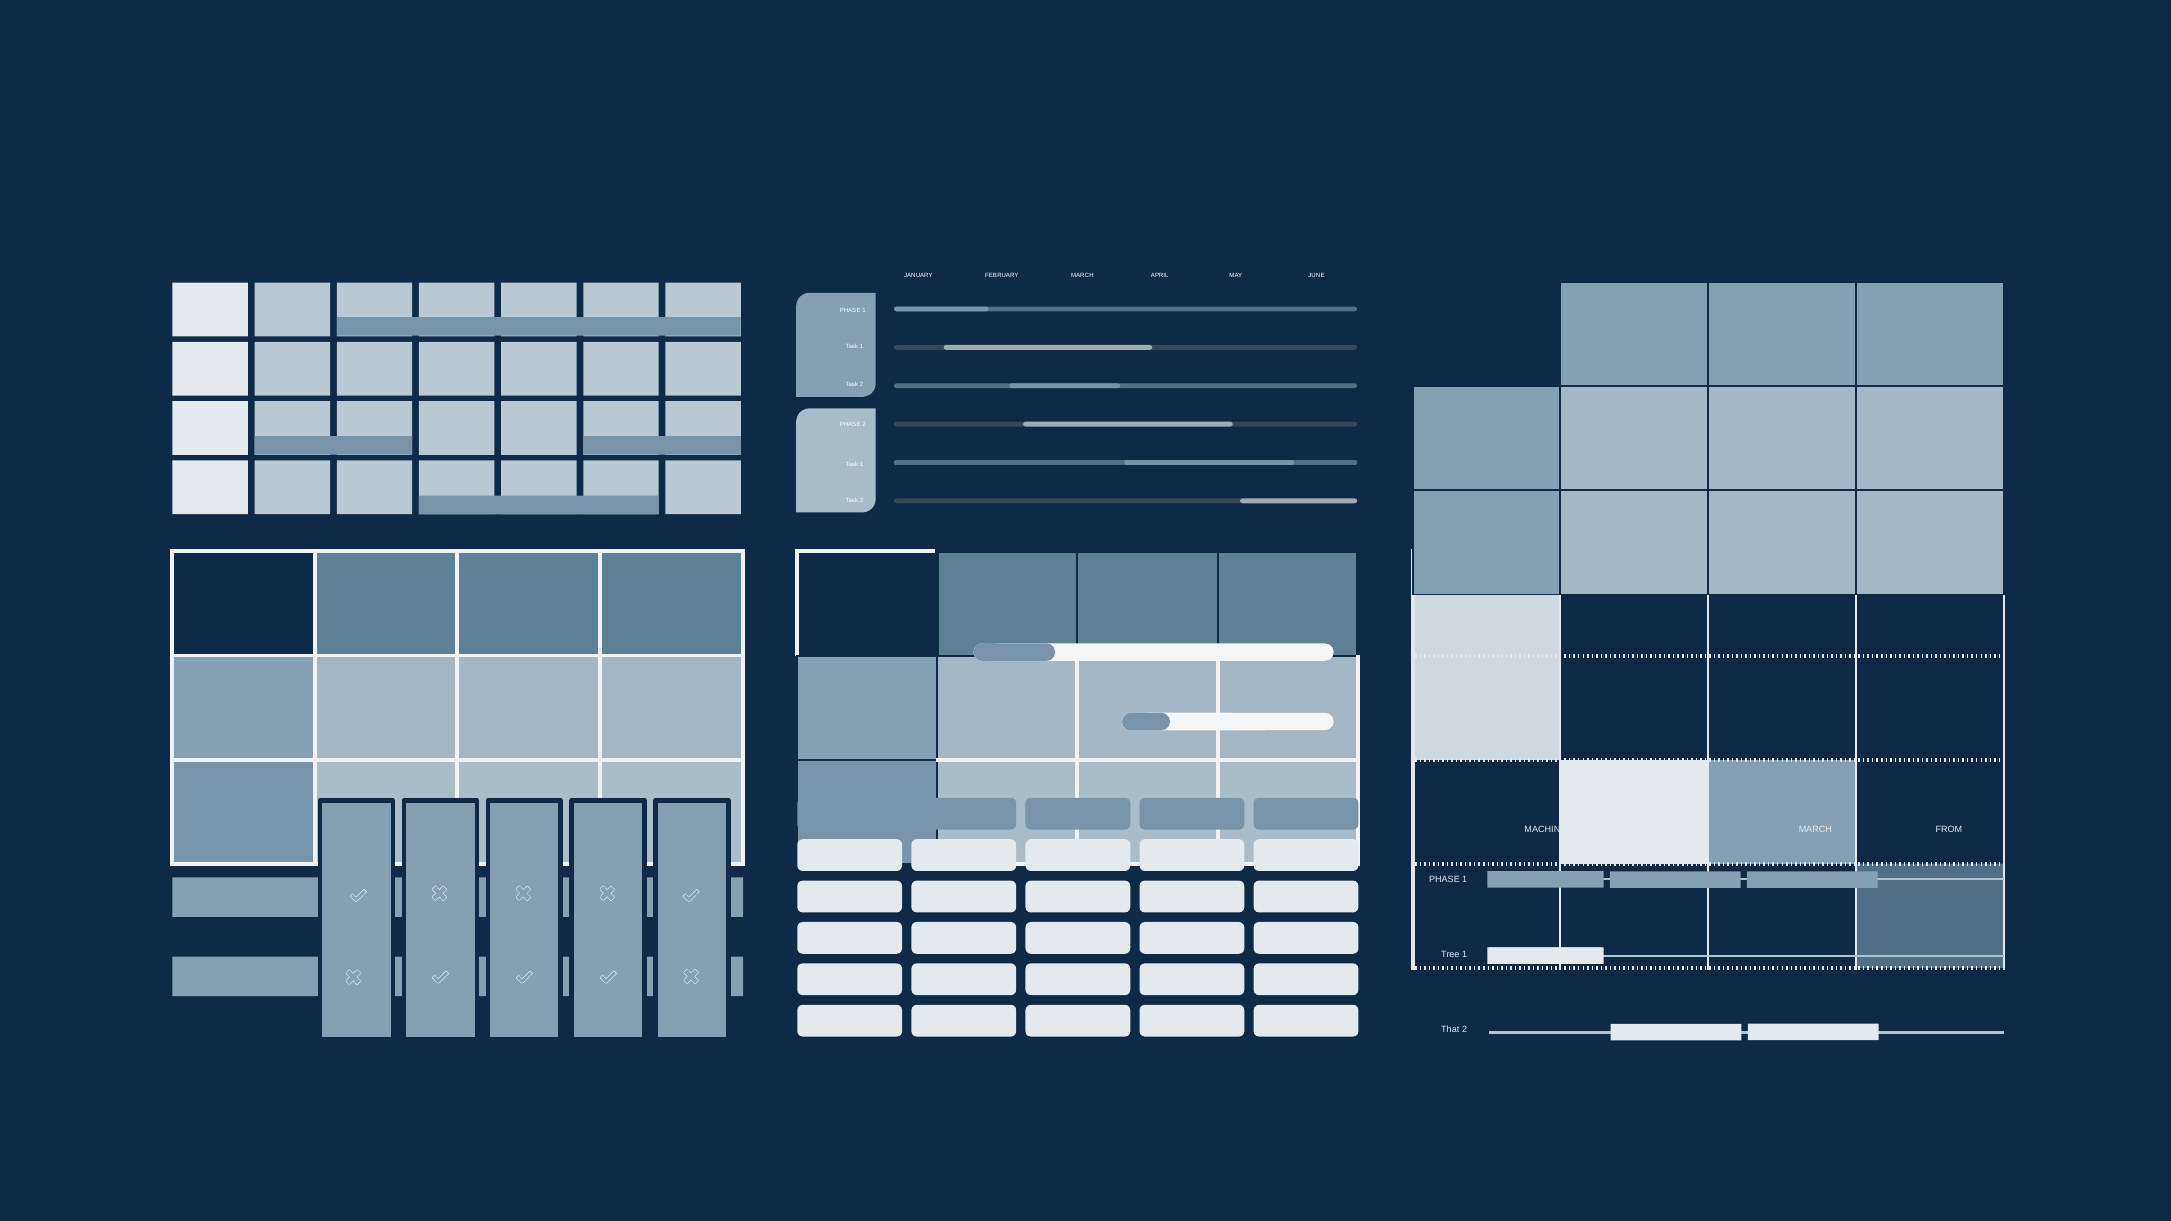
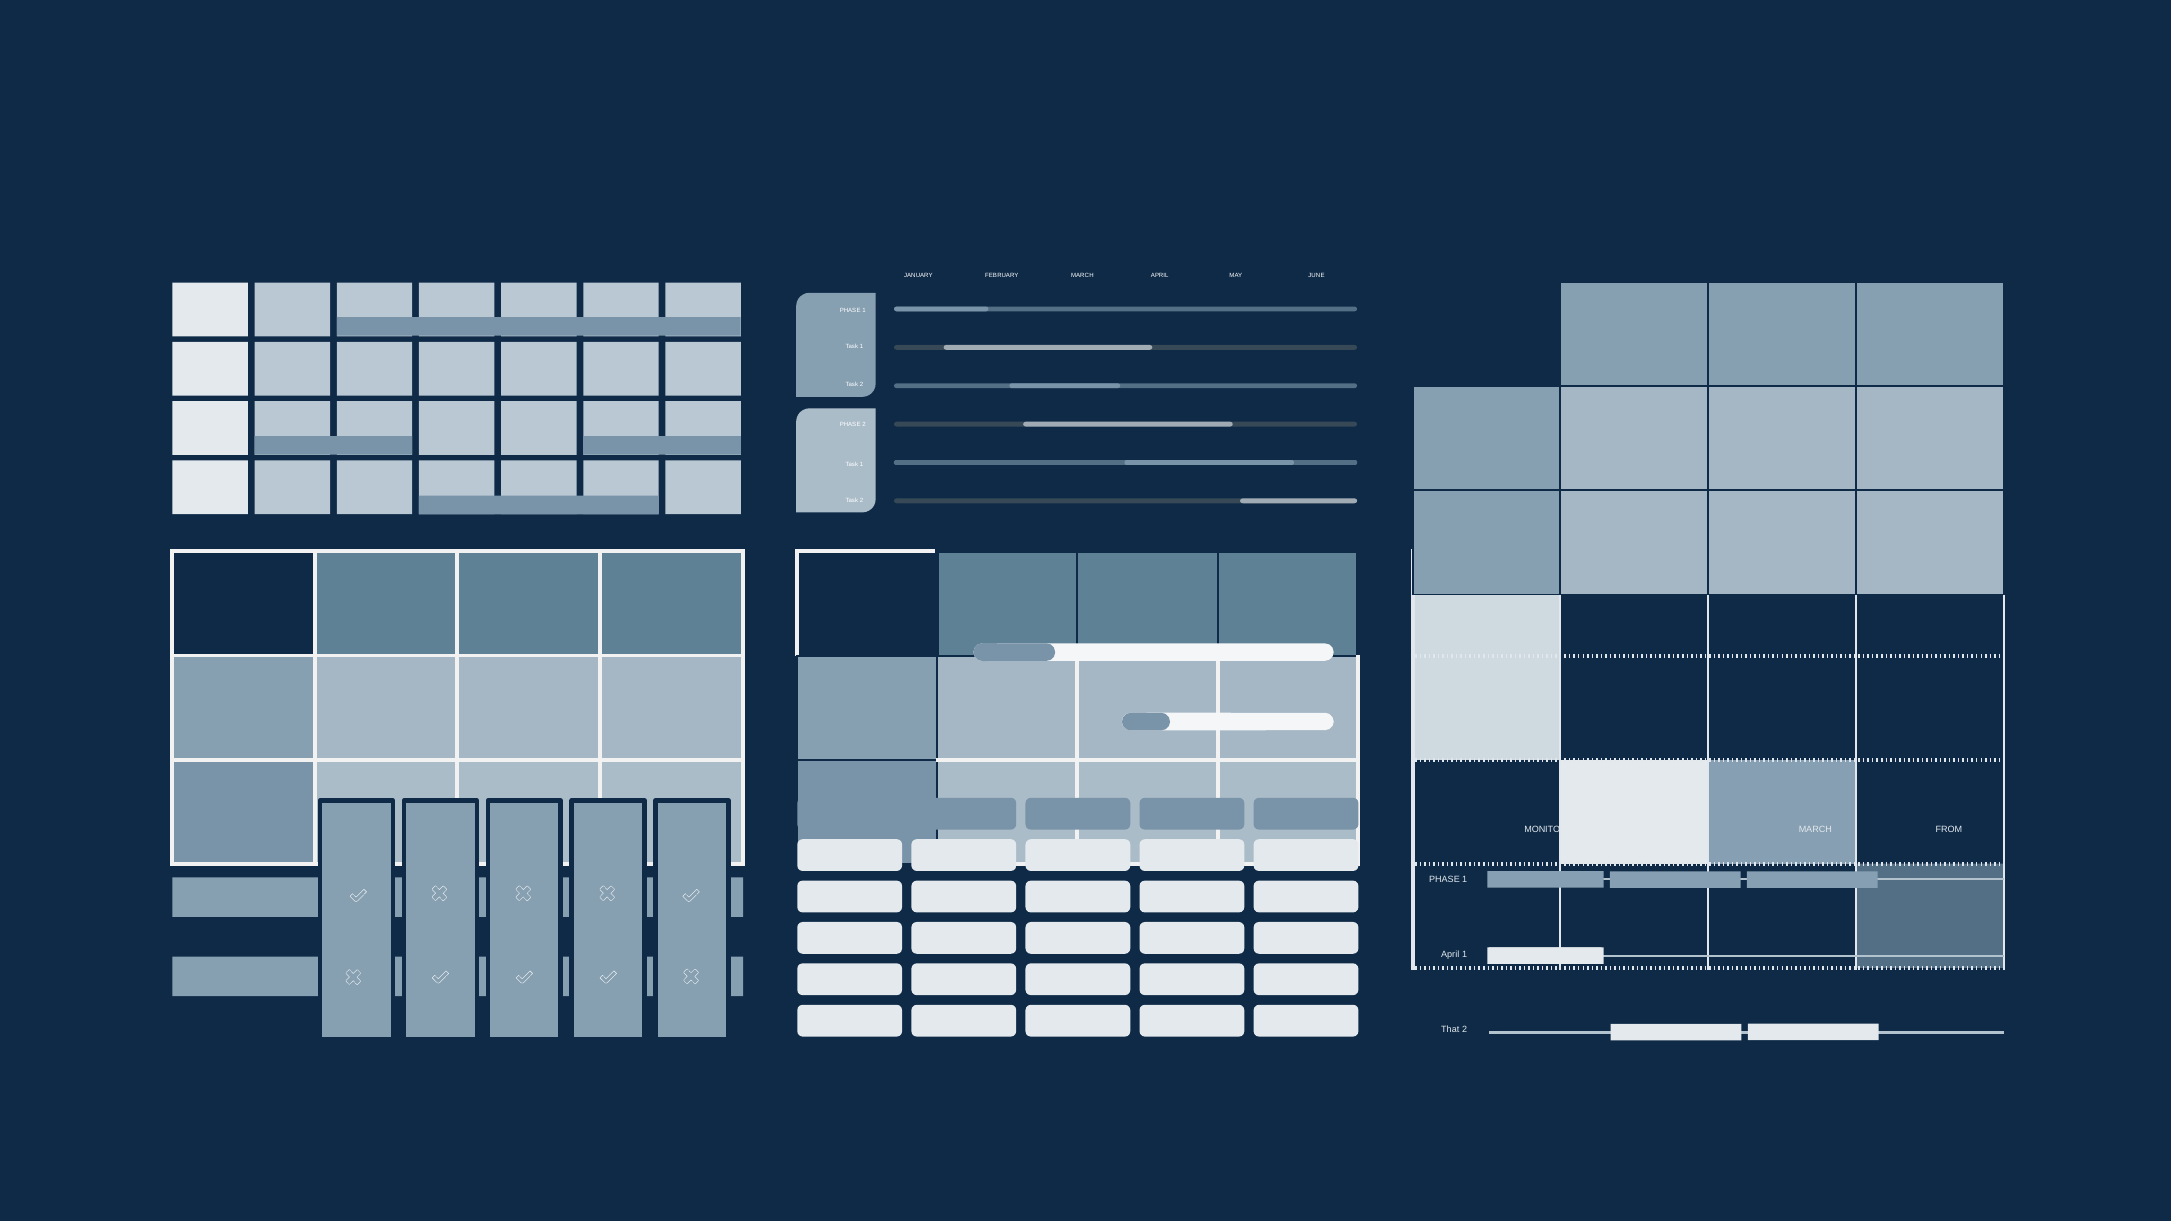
MACHINE: MACHINE -> MONITOR (1545, 830)
Tree: Tree -> April (1450, 955)
